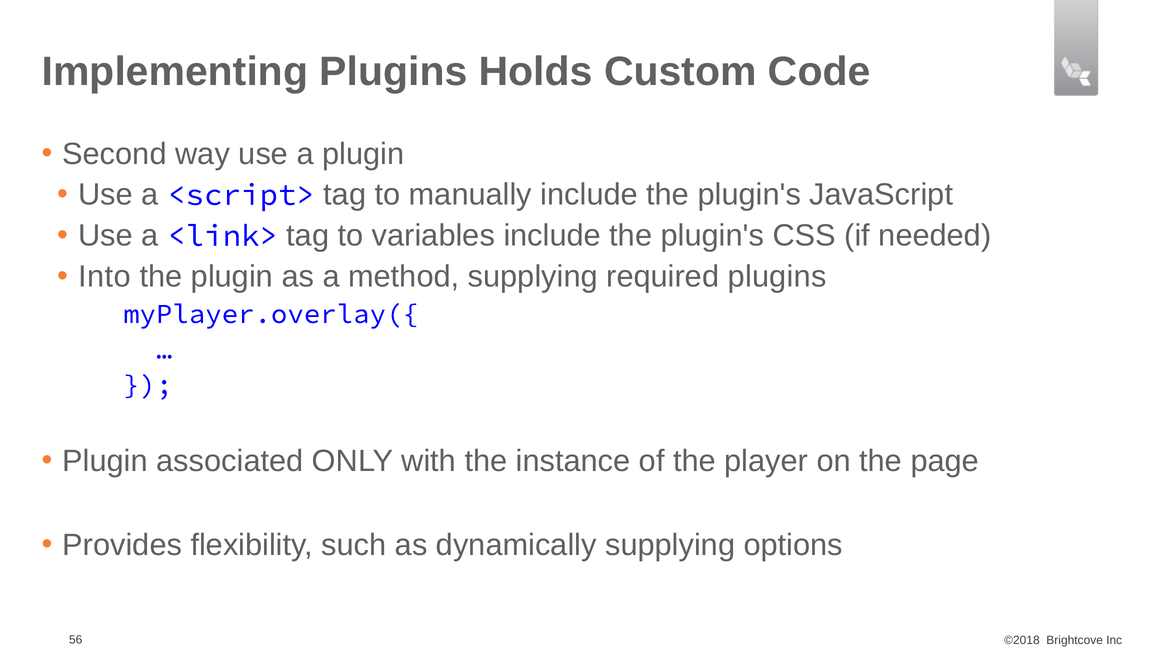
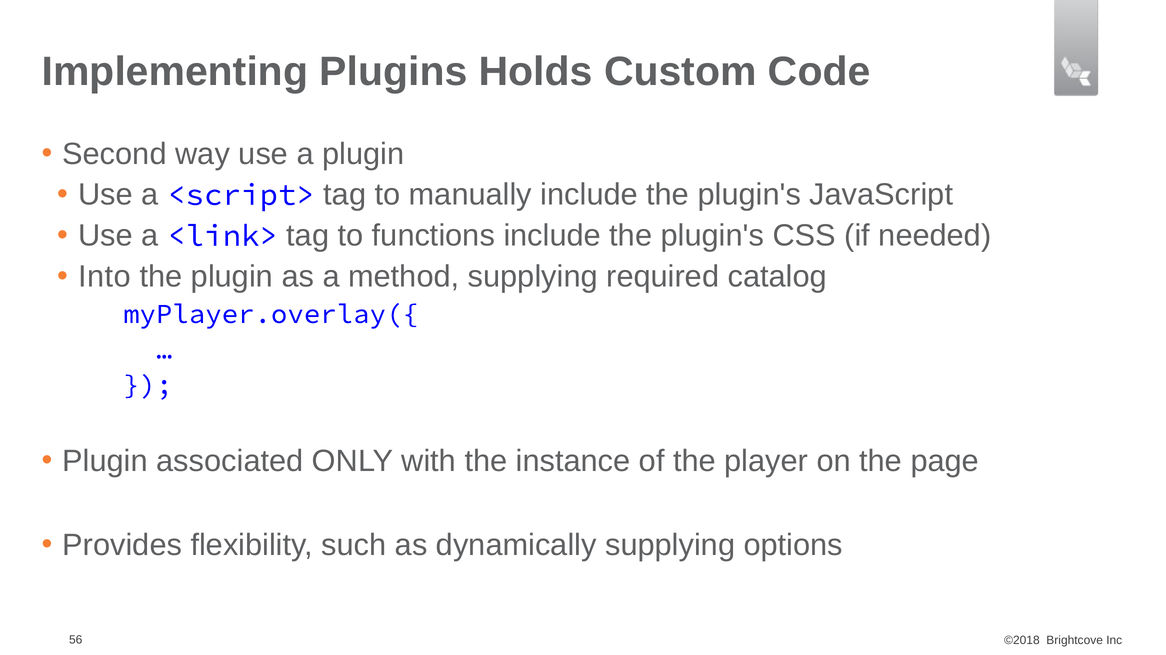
variables: variables -> functions (433, 236)
required plugins: plugins -> catalog (777, 277)
